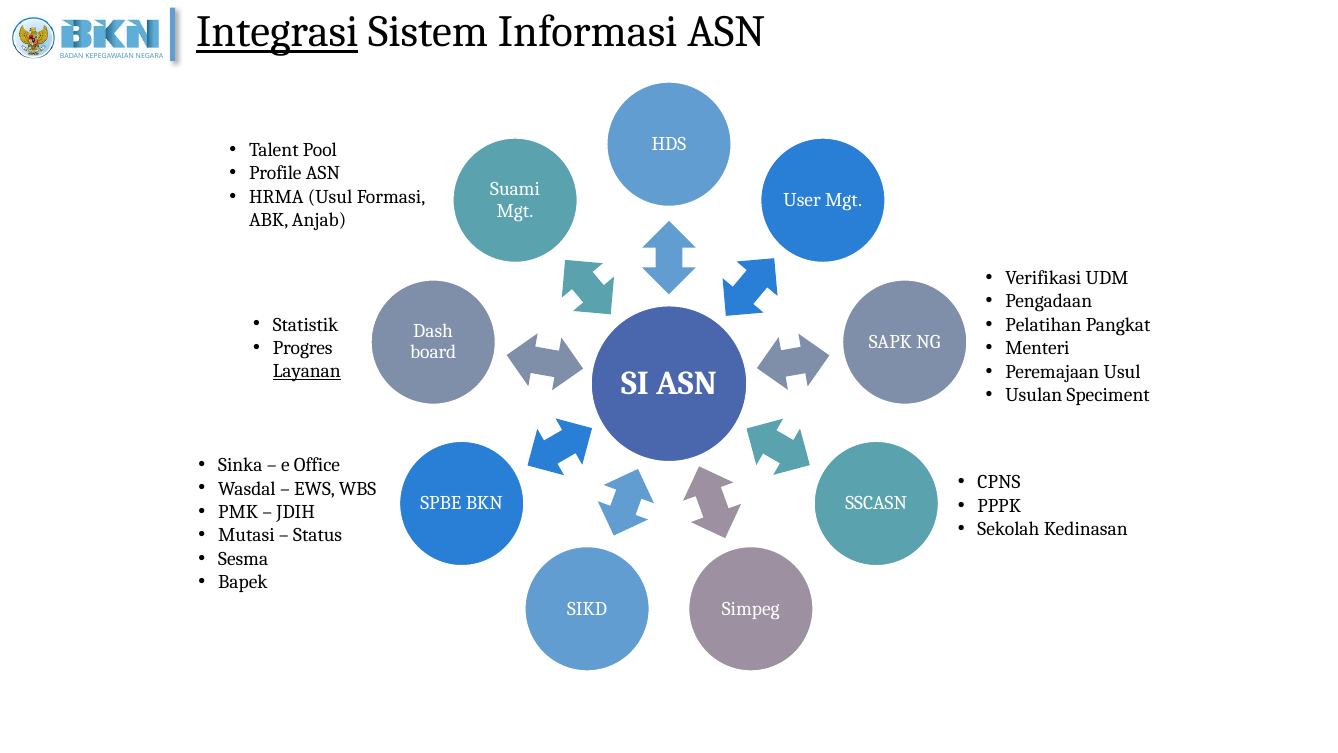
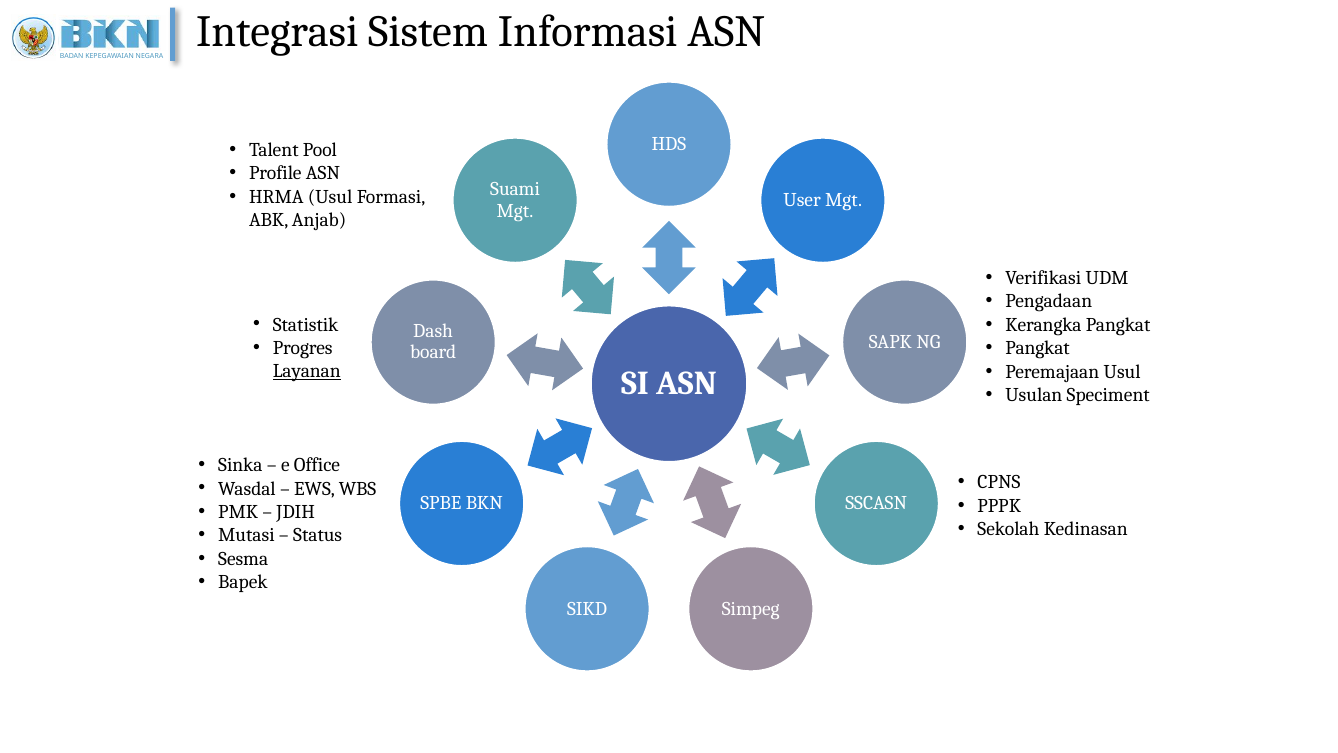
Integrasi underline: present -> none (277, 32)
Pelatihan: Pelatihan -> Kerangka (1044, 325)
Menteri: Menteri -> Pangkat (1038, 348)
